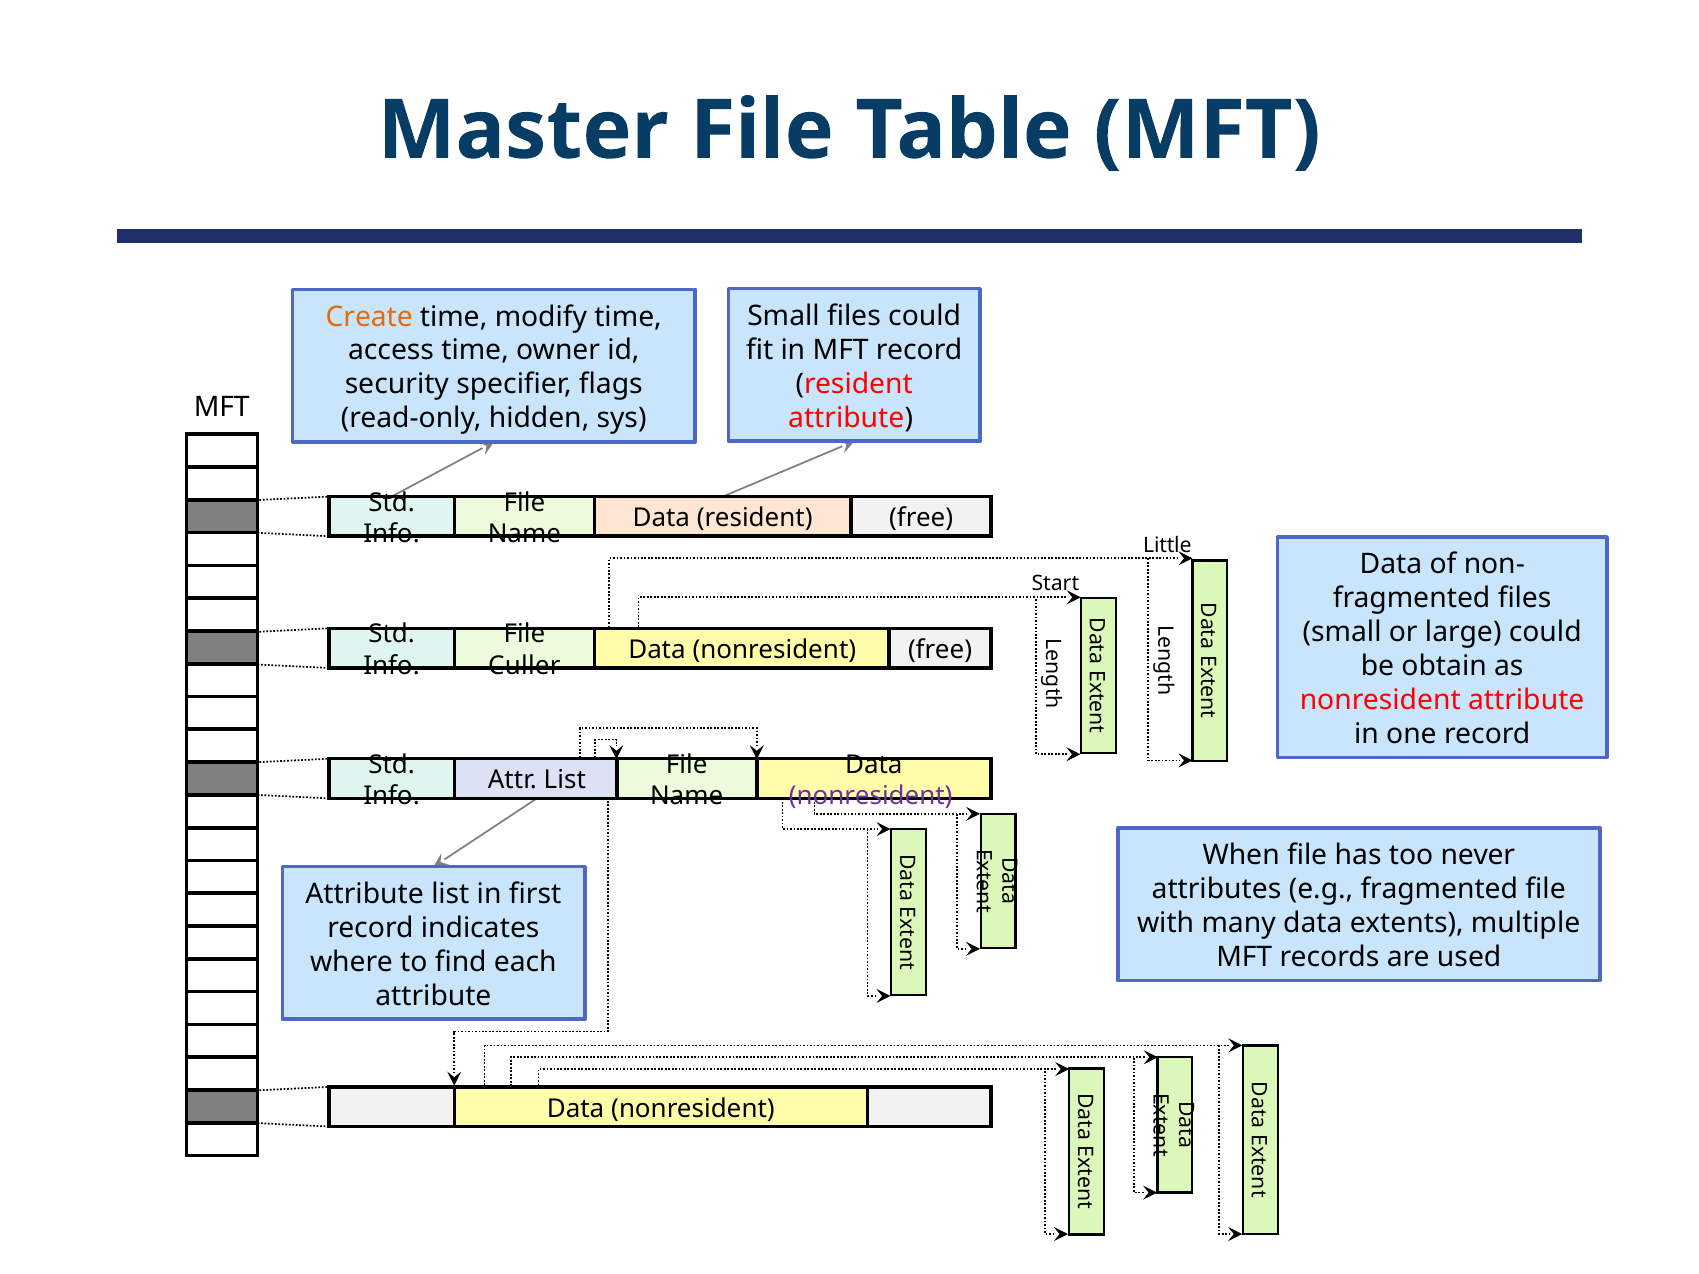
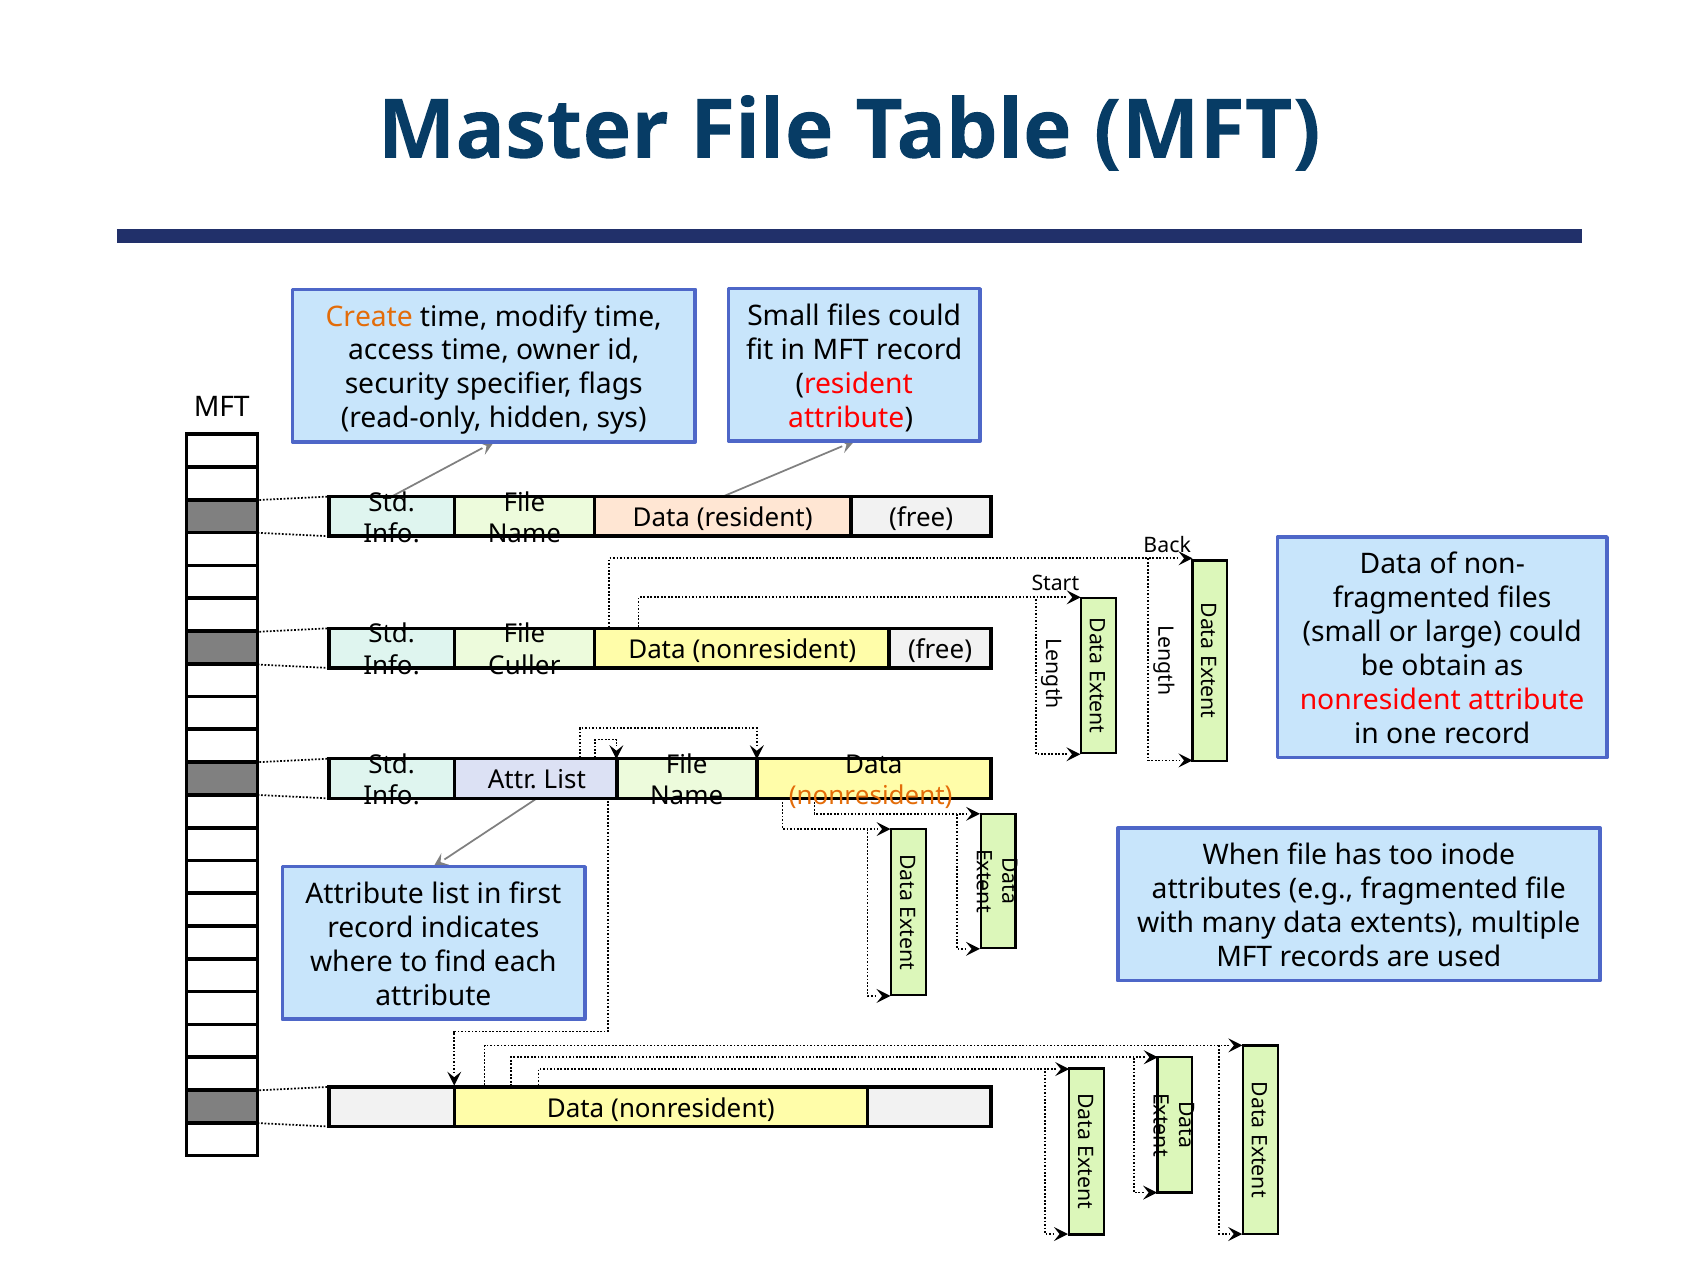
Little: Little -> Back (1167, 546)
nonresident colour: purple -> orange (871, 796)
never: never -> inode (1478, 856)
